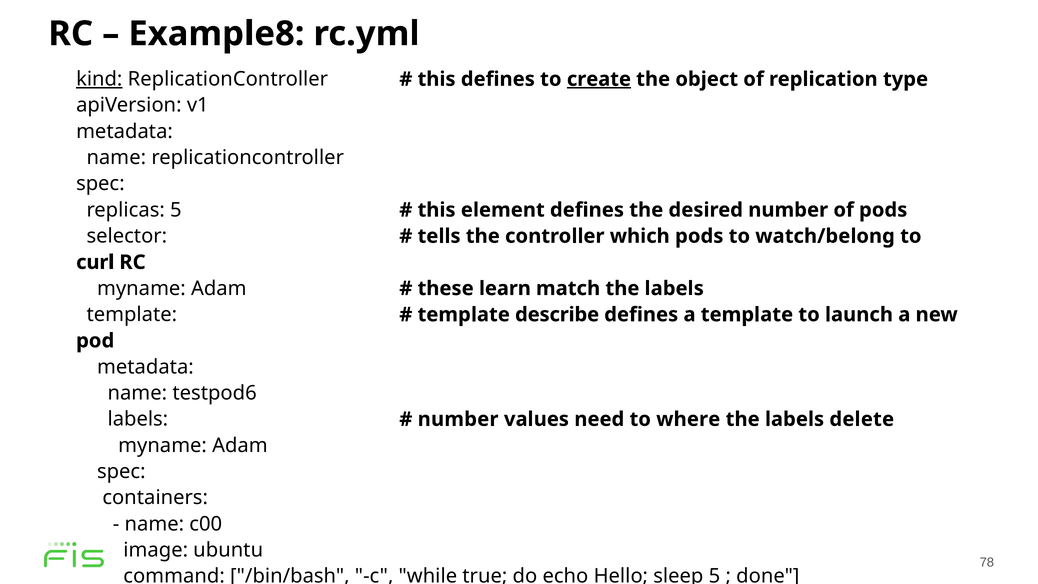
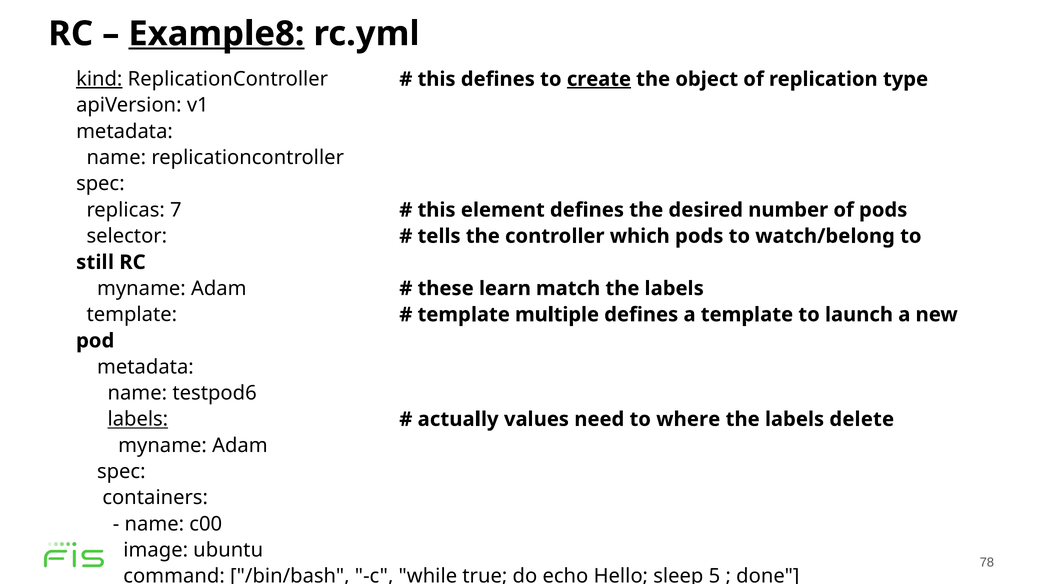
Example8 underline: none -> present (216, 34)
replicas 5: 5 -> 7 (176, 210)
curl: curl -> still (95, 262)
describe: describe -> multiple (557, 315)
labels underline: none -> present (138, 419)
number: number -> actually (458, 419)
